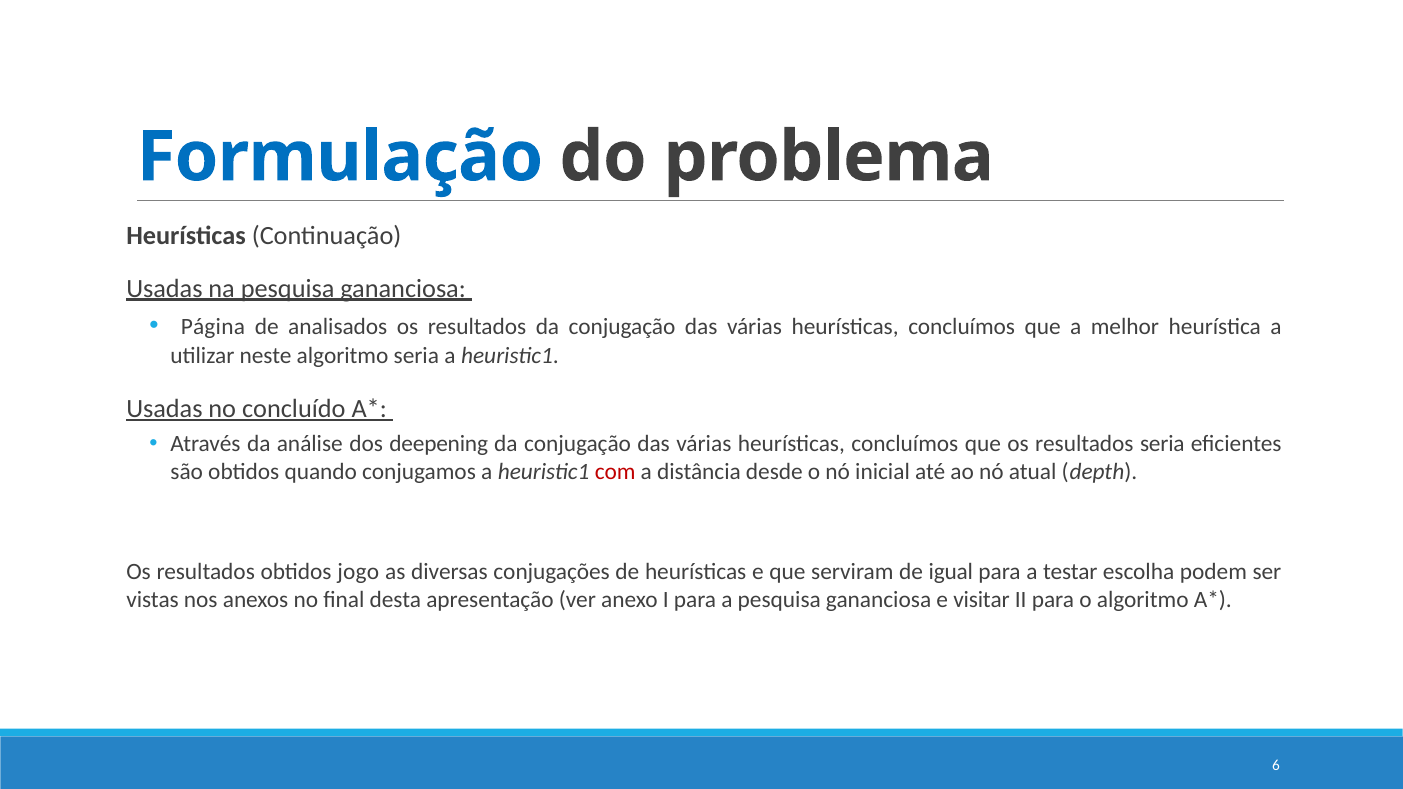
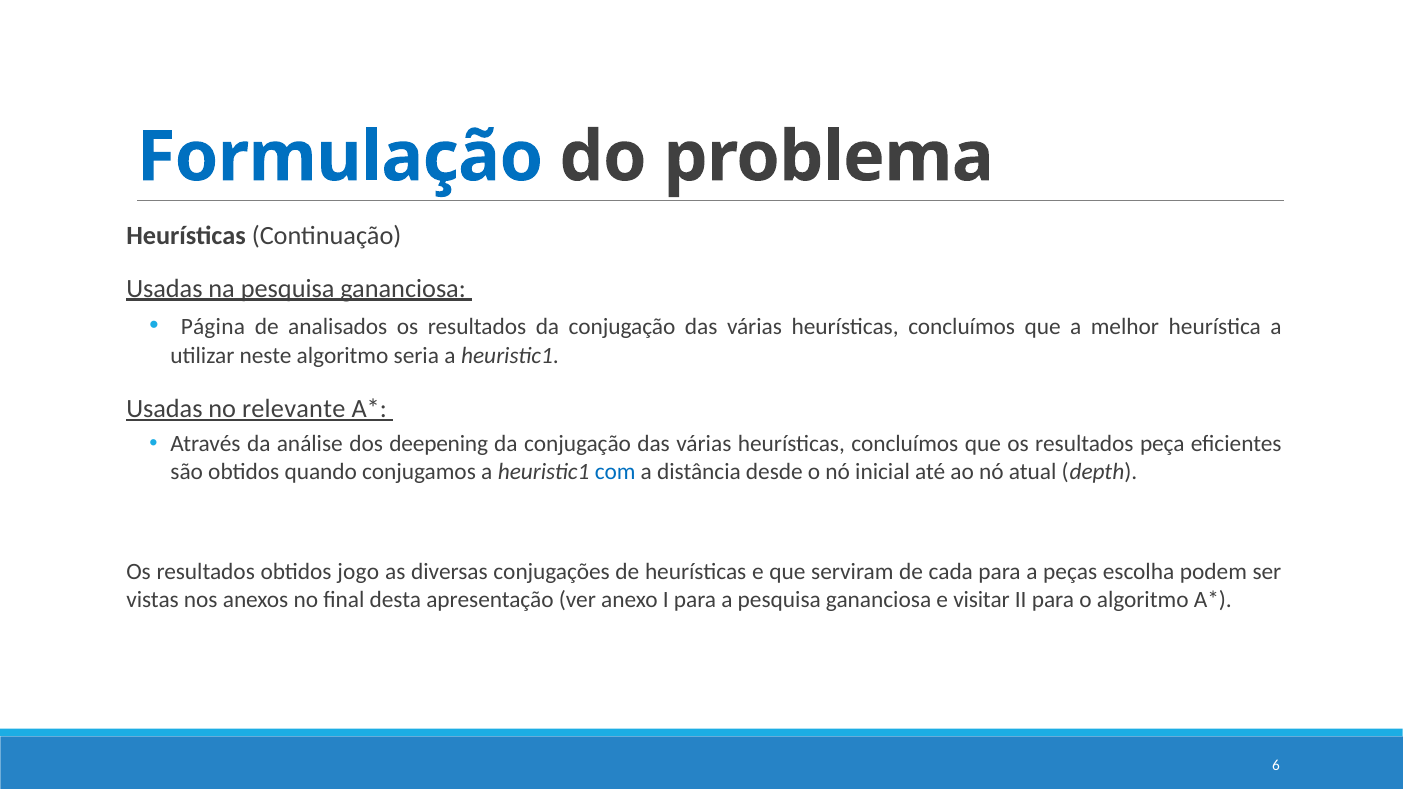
concluído: concluído -> relevante (294, 409)
resultados seria: seria -> peça (1162, 444)
com colour: red -> blue (615, 472)
igual: igual -> cada (951, 572)
testar: testar -> peças (1070, 572)
